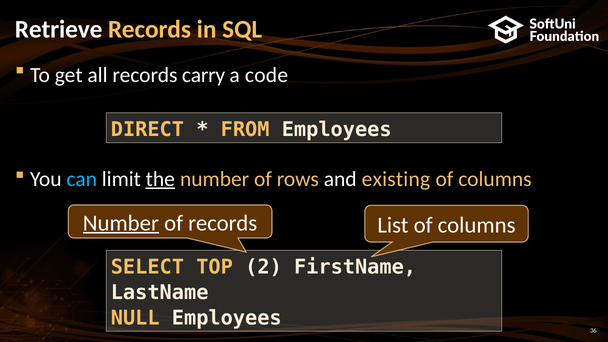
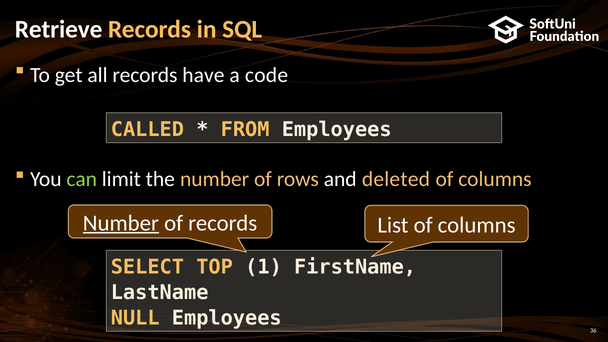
carry: carry -> have (203, 75)
DIRECT: DIRECT -> CALLED (147, 130)
can colour: light blue -> light green (82, 179)
the underline: present -> none (160, 179)
existing: existing -> deleted (396, 179)
2: 2 -> 1 (264, 267)
